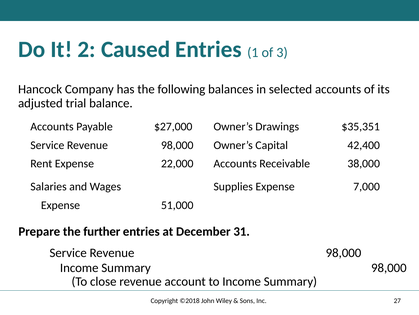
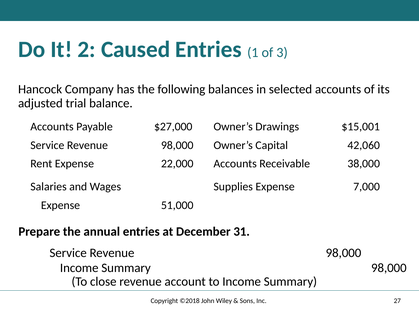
$35,351: $35,351 -> $15,001 (361, 126)
42,400: 42,400 -> 42,060 (364, 145)
further: further -> annual (102, 231)
